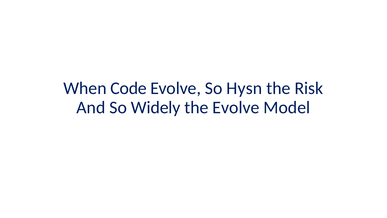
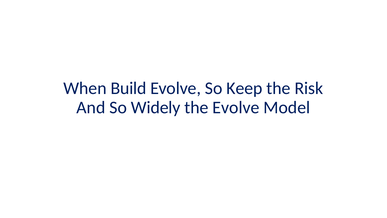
Code: Code -> Build (129, 88)
Hysn: Hysn -> Keep (244, 88)
